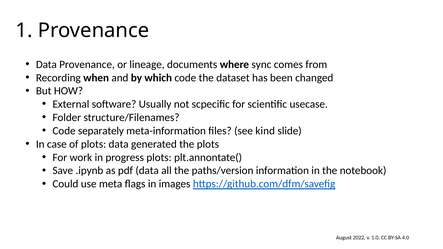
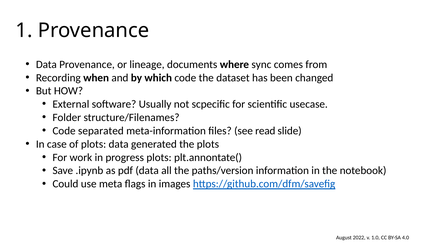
separately: separately -> separated (101, 131)
kind: kind -> read (265, 131)
